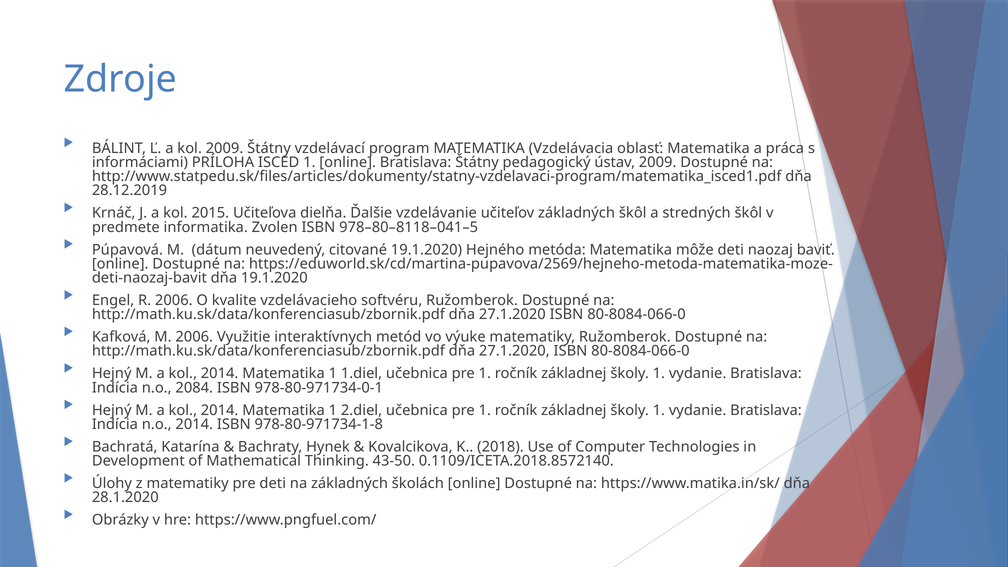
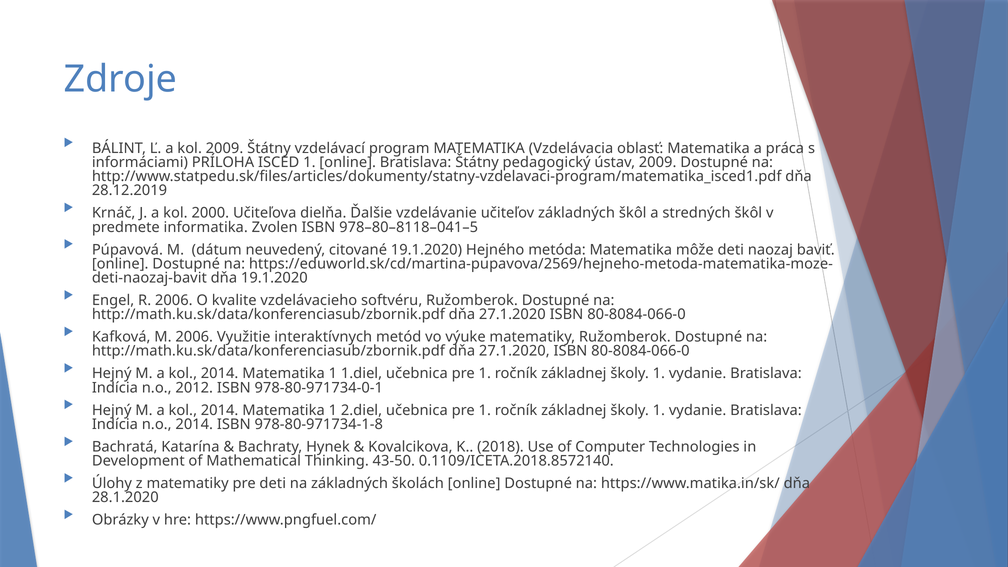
2015: 2015 -> 2000 (210, 213)
2084: 2084 -> 2012 (194, 388)
